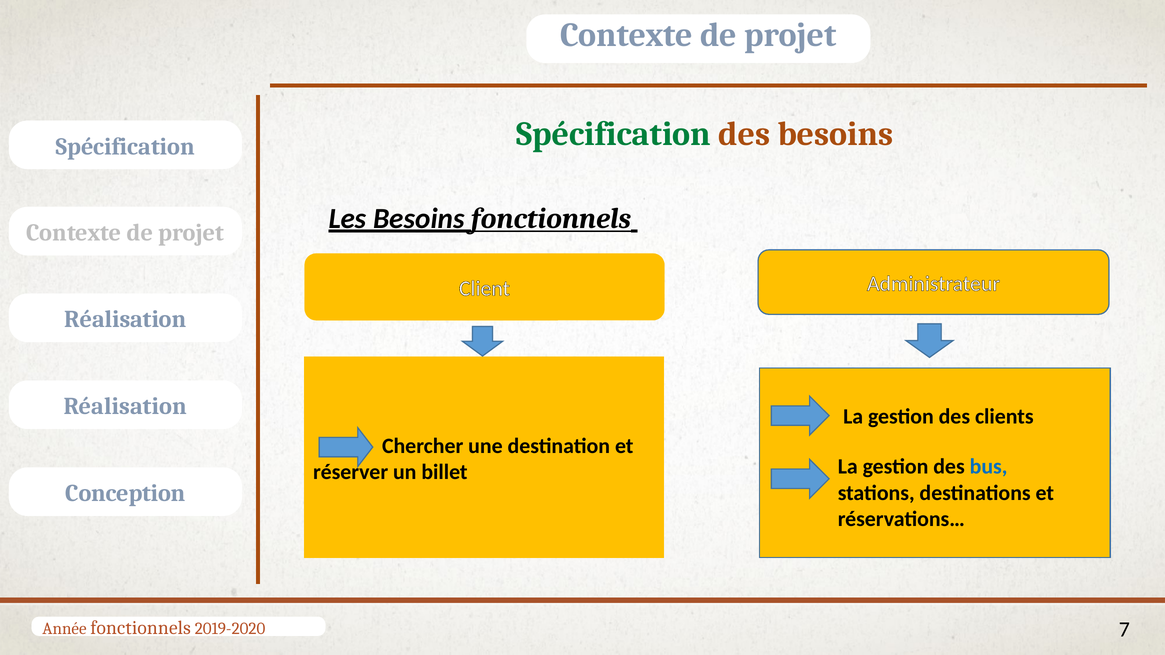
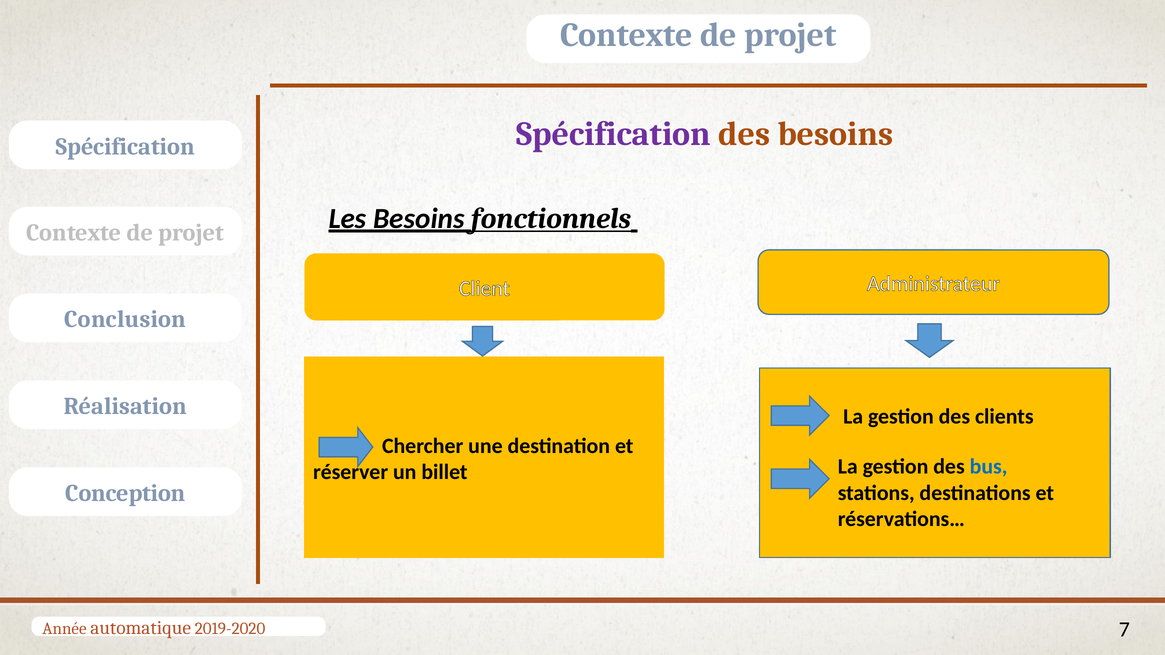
Spécification colour: green -> purple (614, 134)
Réalisation: Réalisation -> Conclusion (125, 320)
Année fonctionnels: fonctionnels -> automatique (141, 628)
